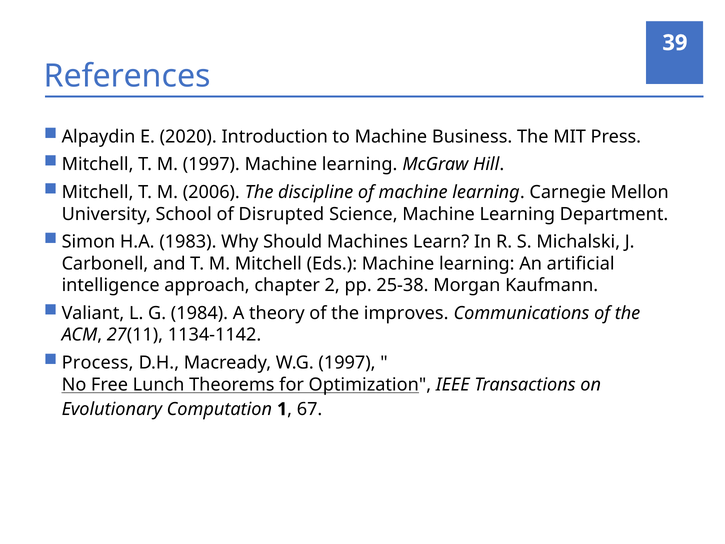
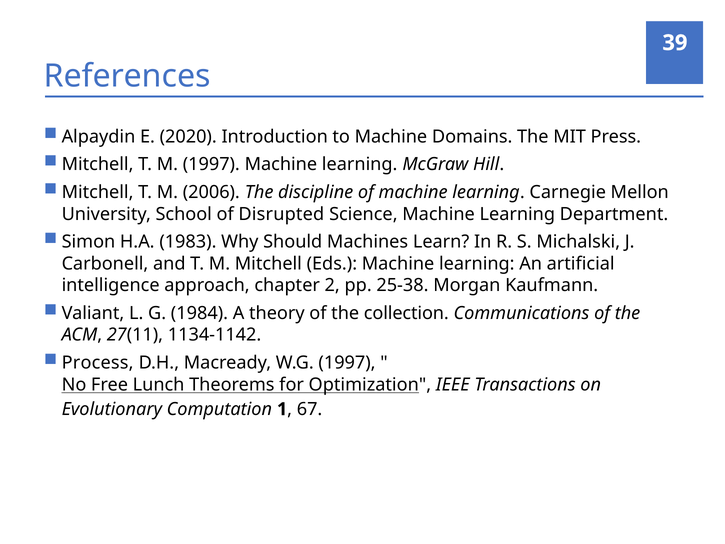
Business: Business -> Domains (472, 137)
improves: improves -> collection (406, 313)
